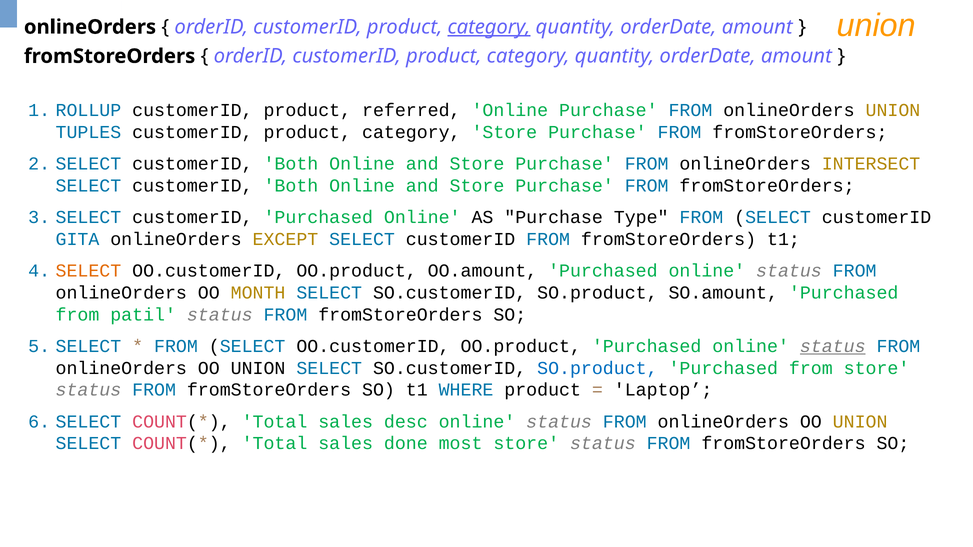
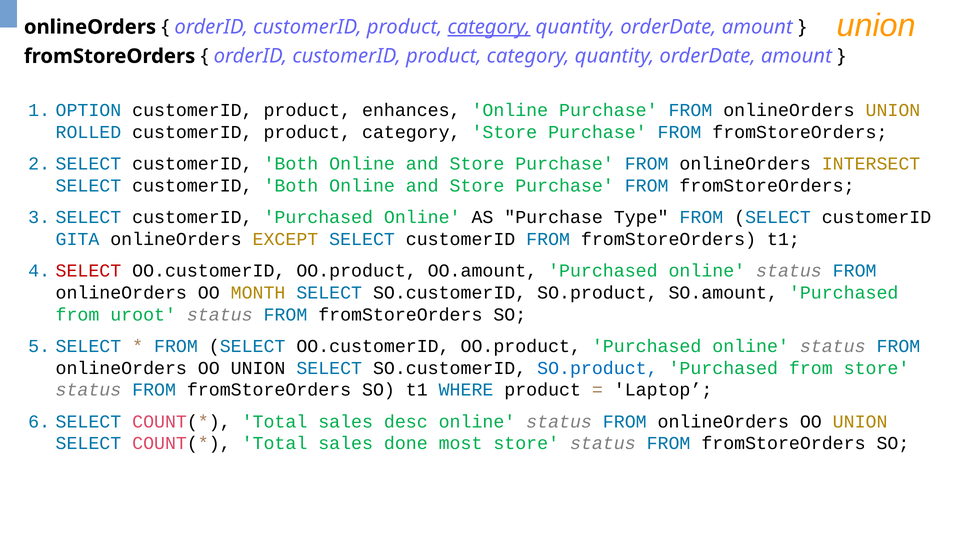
ROLLUP: ROLLUP -> OPTION (88, 111)
referred: referred -> enhances (411, 111)
TUPLES: TUPLES -> ROLLED (88, 132)
SELECT colour: orange -> red (88, 271)
patil: patil -> uroot (143, 315)
status underline: present -> none (833, 346)
